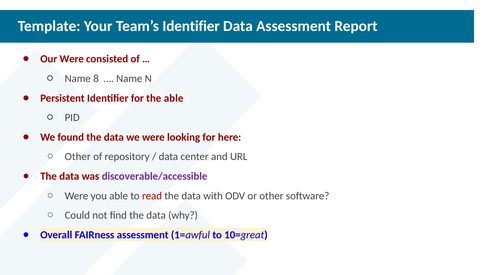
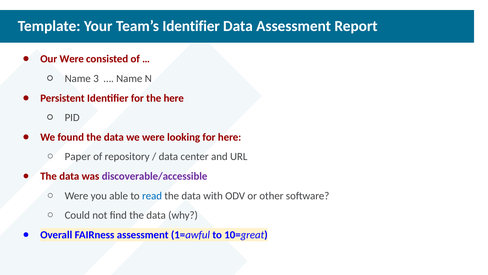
8: 8 -> 3 (96, 78)
the able: able -> here (174, 98)
Other: Other -> Paper (78, 156)
read colour: red -> blue (152, 195)
